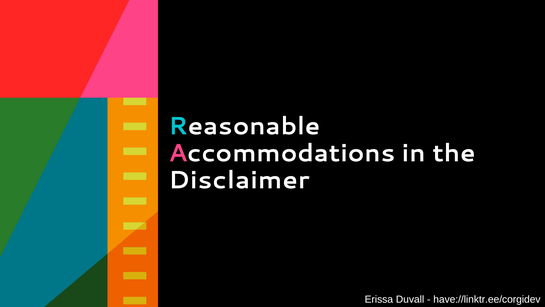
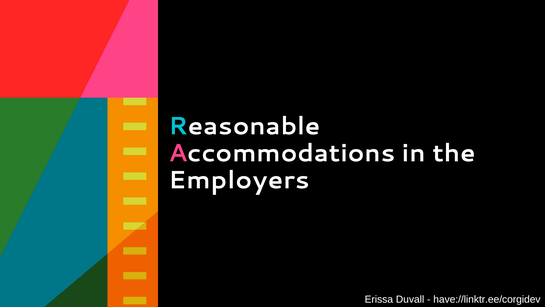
Disclaimer: Disclaimer -> Employers (239, 180)
